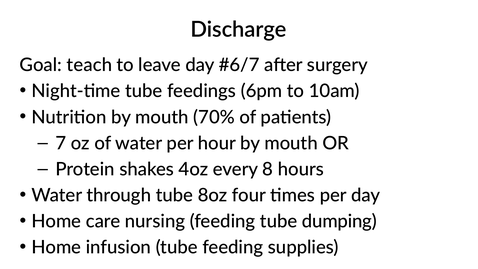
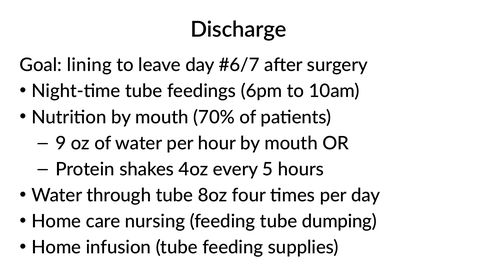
teach: teach -> lining (89, 65)
7: 7 -> 9 (61, 143)
8: 8 -> 5 (268, 169)
